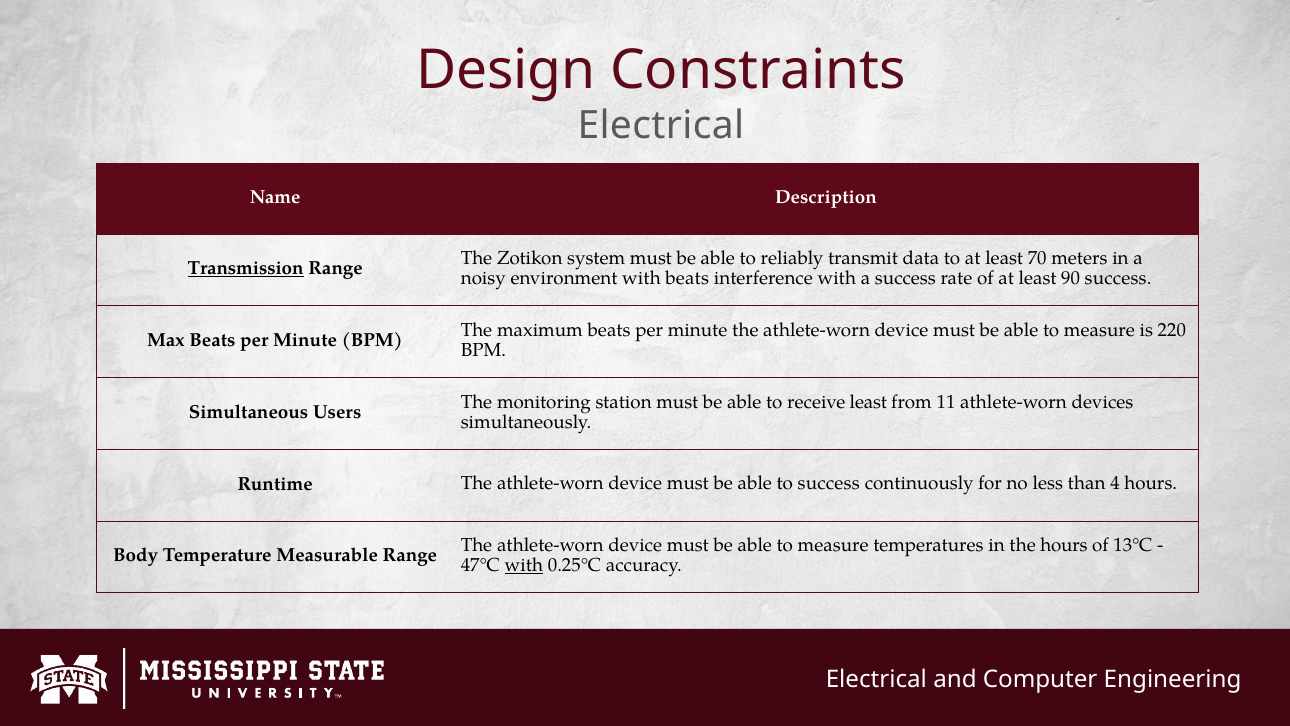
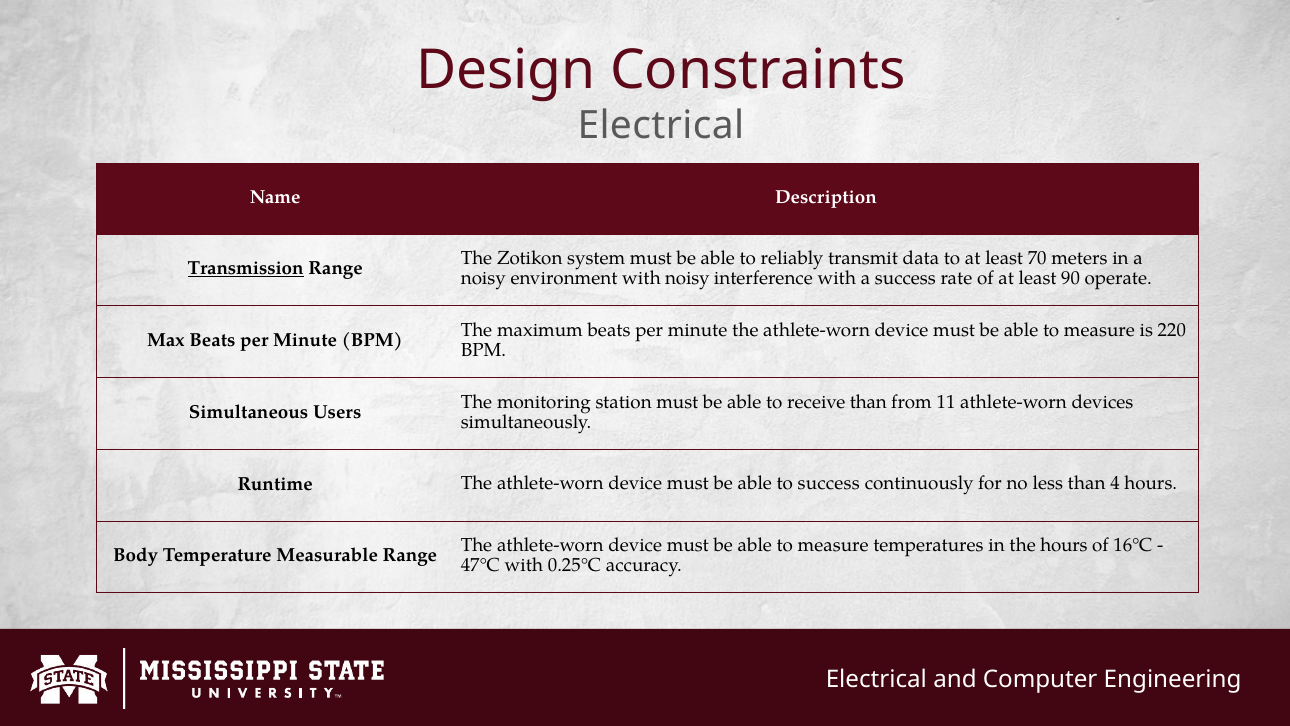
with beats: beats -> noisy (687, 278)
90 success: success -> operate (1118, 278)
receive least: least -> than (868, 402)
13℃: 13℃ -> 16℃ (1133, 545)
with underline: present -> none (524, 565)
